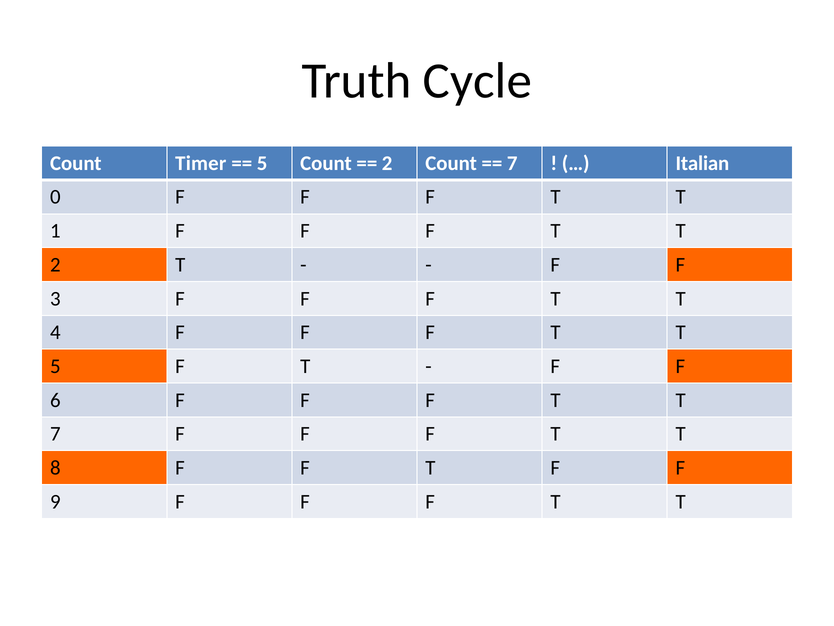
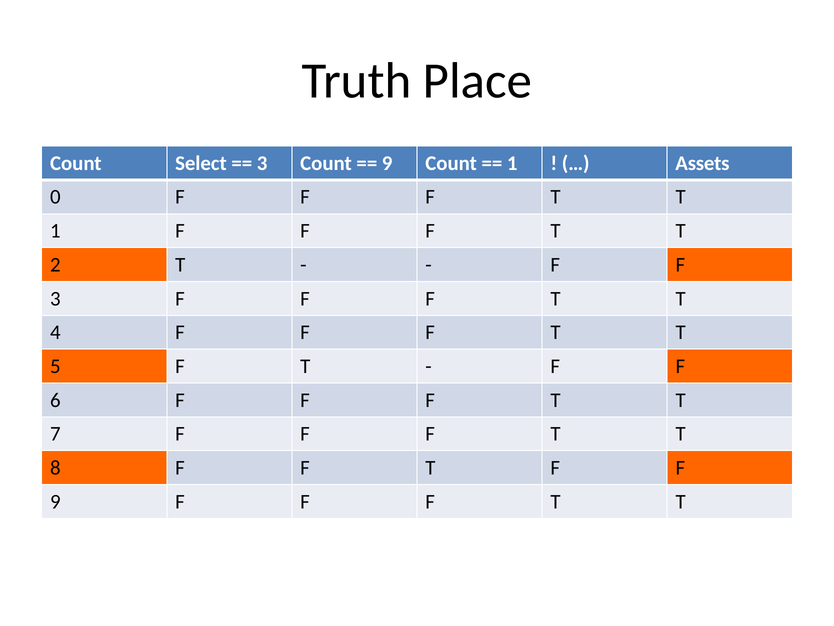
Cycle: Cycle -> Place (478, 81)
Timer: Timer -> Select (201, 163)
5: 5 -> 3 (262, 163)
2: 2 -> 9 (387, 163)
7: 7 -> 1 (512, 163)
Italian: Italian -> Assets (702, 163)
